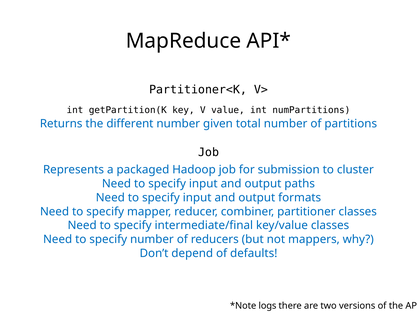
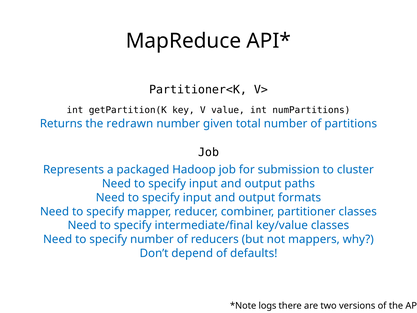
different: different -> redrawn (130, 124)
